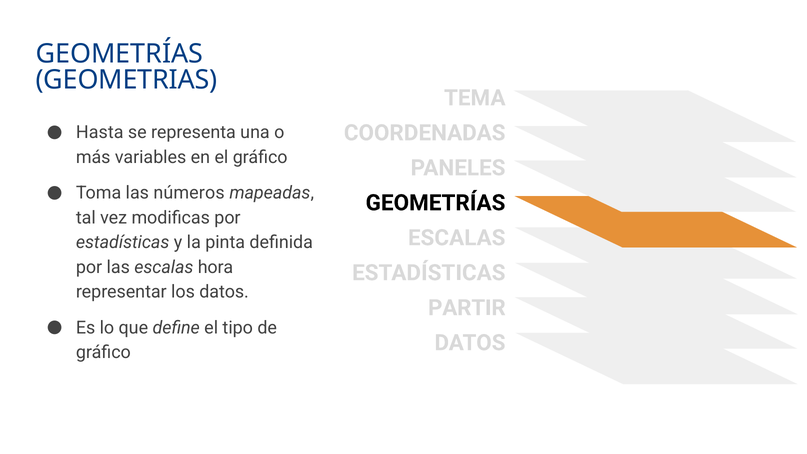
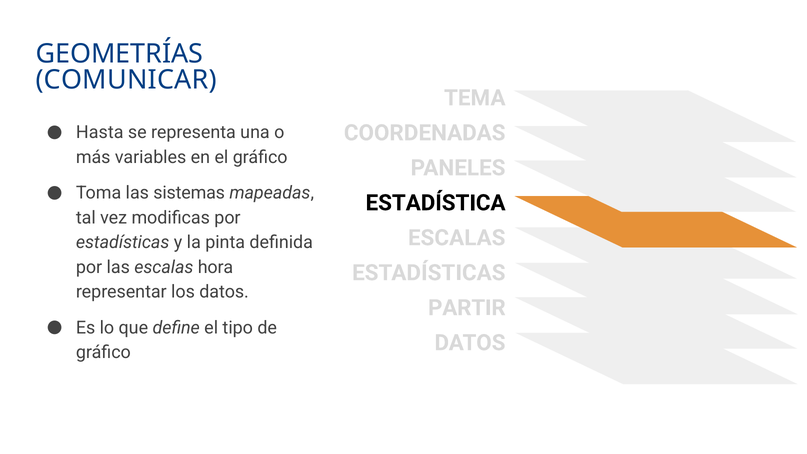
GEOMETRIAS: GEOMETRIAS -> COMUNICAR (126, 80)
números: números -> sistemas (189, 193)
GEOMETRÍAS: GEOMETRÍAS -> ESTADÍSTICA (436, 203)
